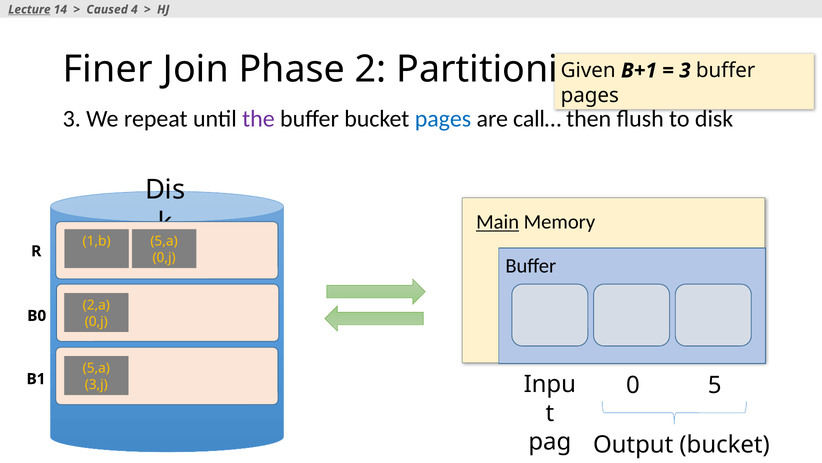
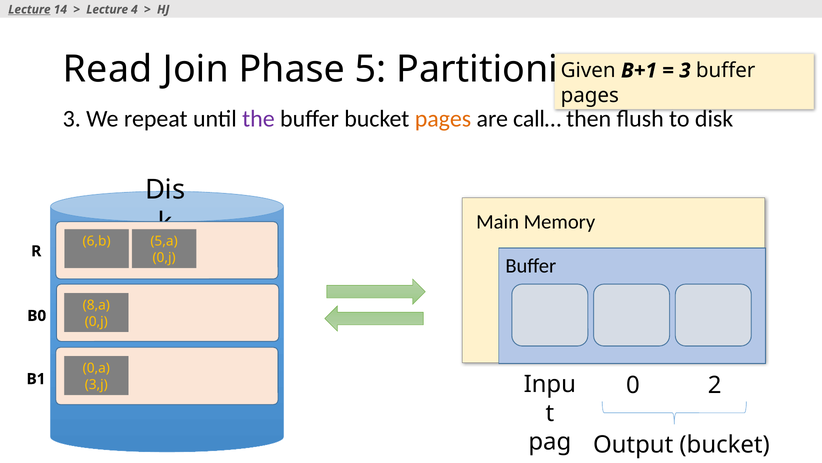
Caused: Caused -> Lecture (107, 10)
Finer: Finer -> Read (108, 69)
2: 2 -> 5 (371, 69)
pages colour: blue -> orange (443, 119)
Main underline: present -> none (498, 222)
1,b: 1,b -> 6,b (97, 241)
2,a: 2,a -> 8,a (96, 305)
5,a: 5,a -> 0,a (96, 368)
5: 5 -> 2 (715, 385)
